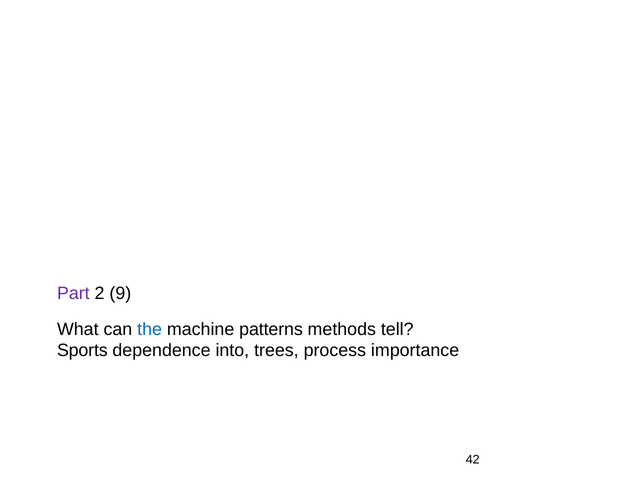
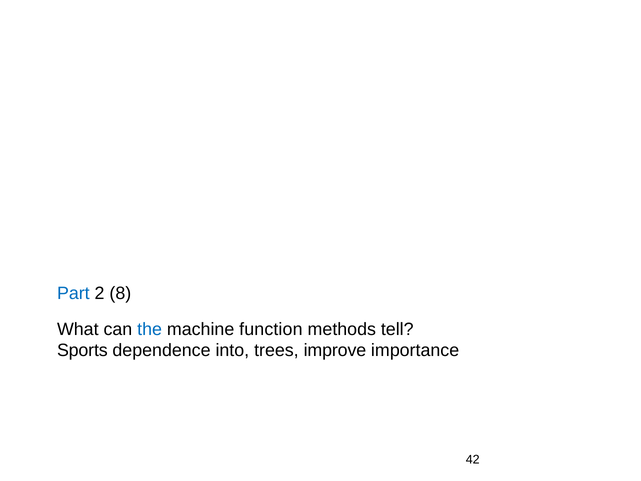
Part colour: purple -> blue (73, 293)
9: 9 -> 8 (120, 293)
patterns: patterns -> function (271, 329)
process: process -> improve (335, 350)
